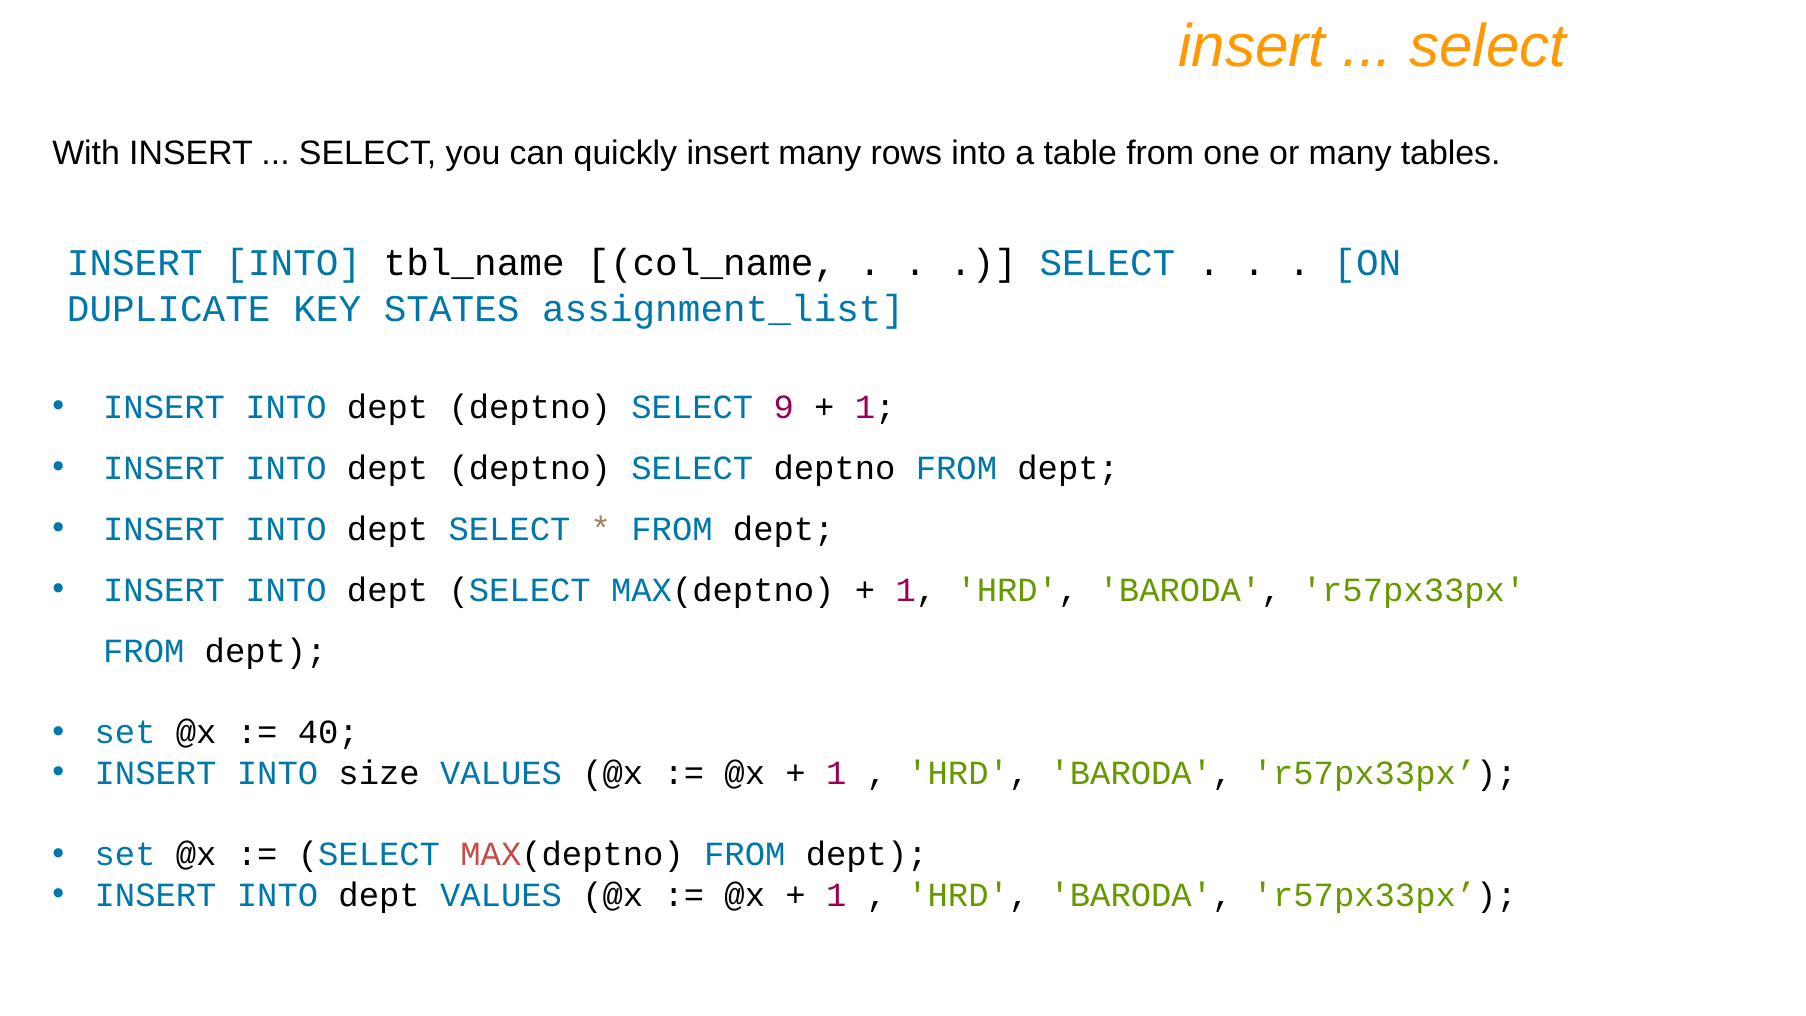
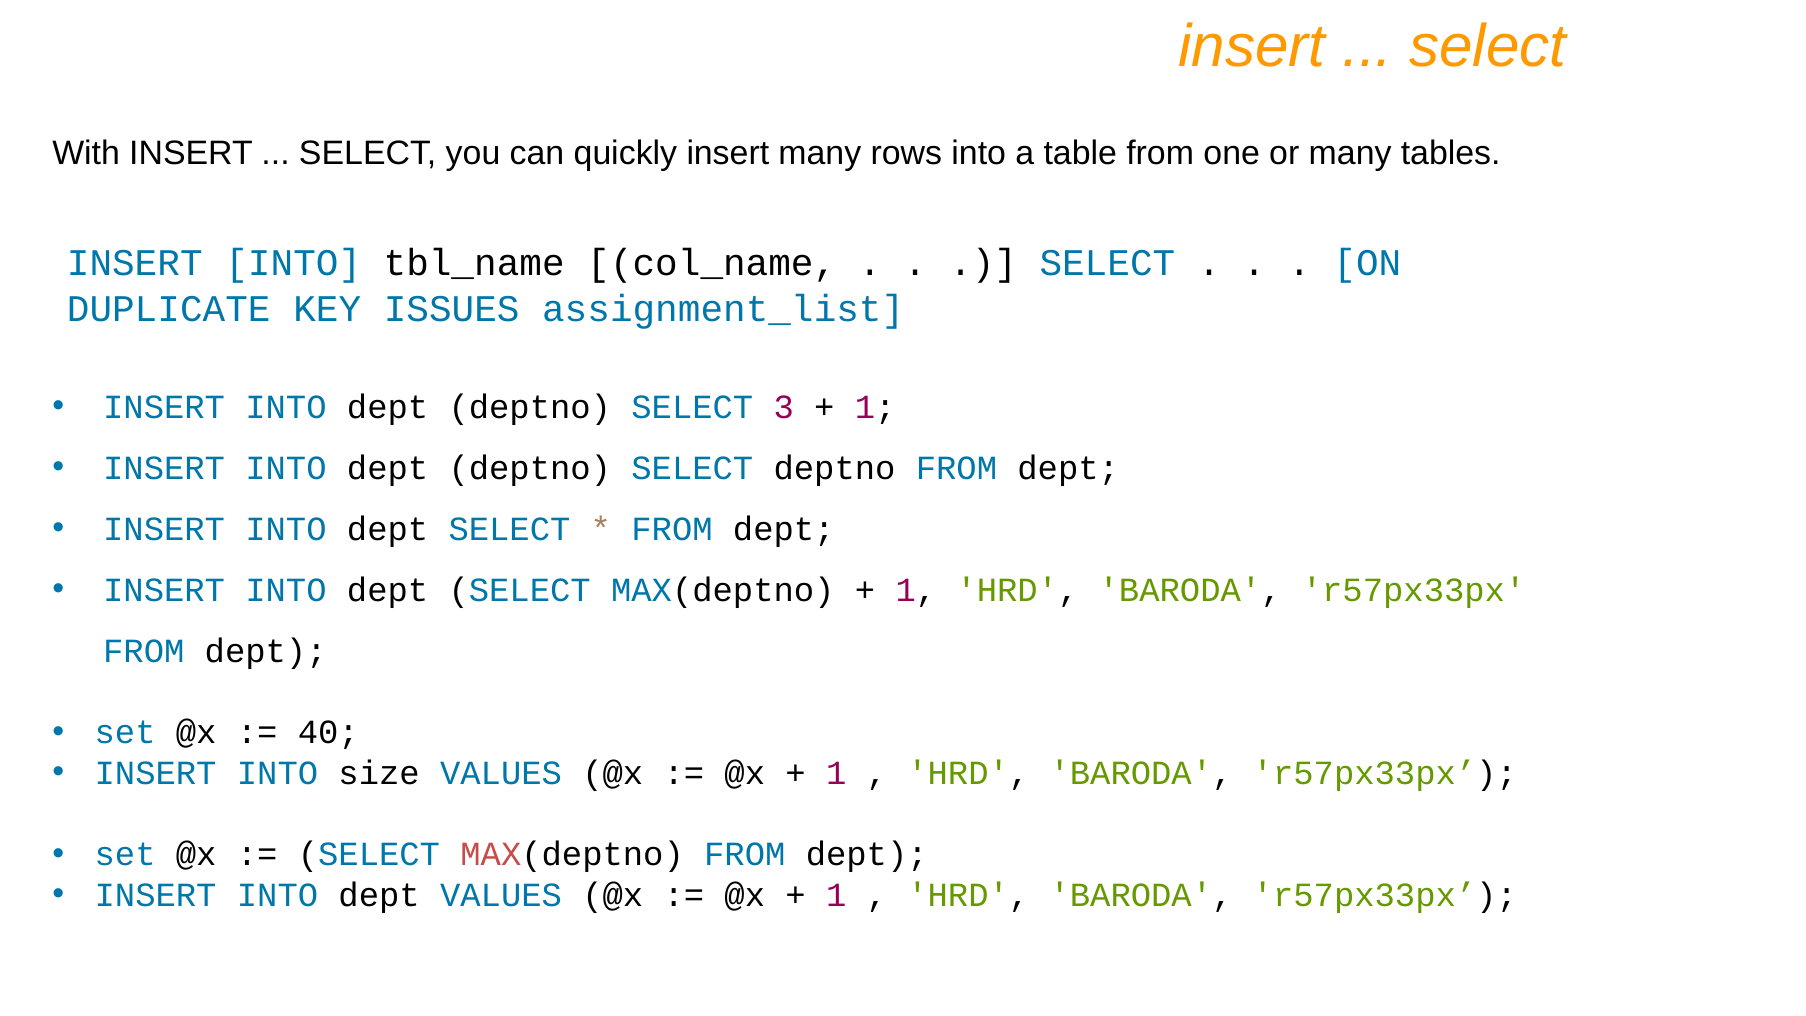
STATES: STATES -> ISSUES (452, 309)
9: 9 -> 3 (784, 408)
